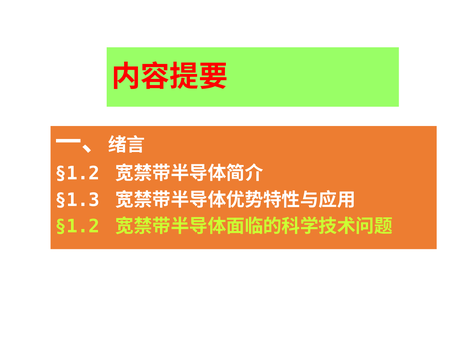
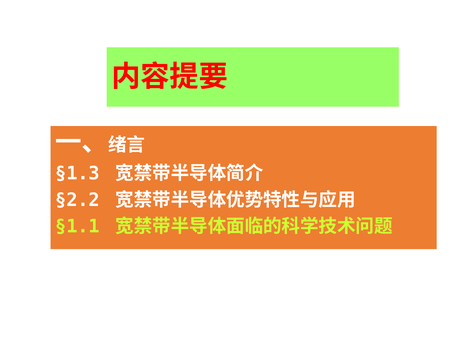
§1.2: §1.2 -> §1.3 (77, 173)
§1.3: §1.3 -> §2.2 (77, 200)
§1.2: §1.2 -> §1.1 (77, 227)
